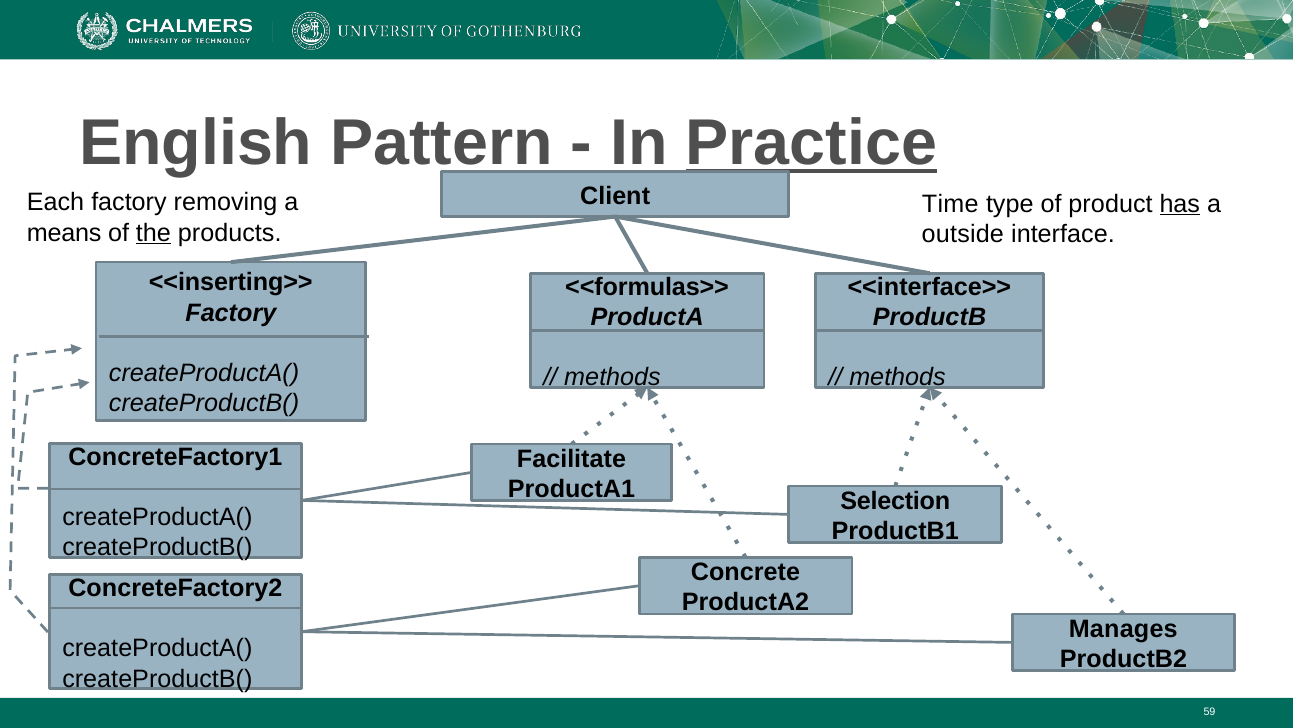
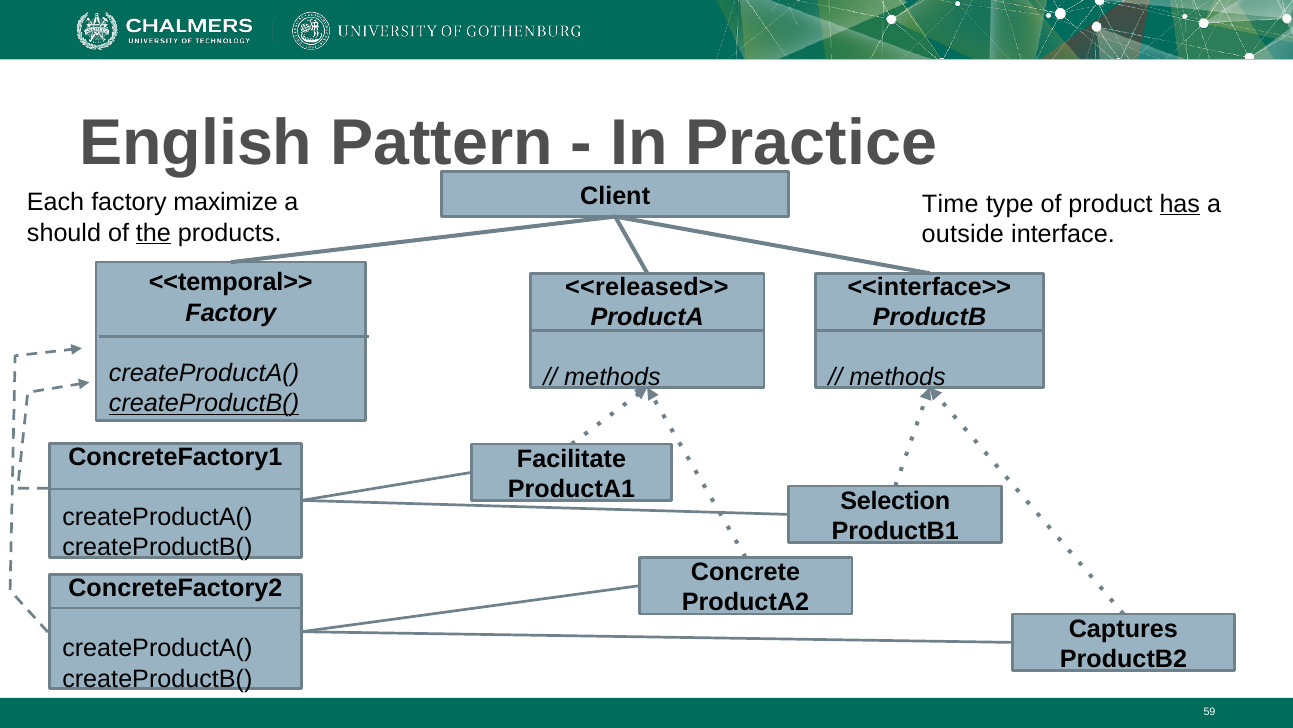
Practice underline: present -> none (811, 143)
removing: removing -> maximize (226, 203)
means: means -> should (64, 233)
<<inserting>>: <<inserting>> -> <<temporal>> (231, 282)
<<formulas>>: <<formulas>> -> <<released>> (647, 286)
createProductB( underline: none -> present (204, 403)
Manages: Manages -> Captures (1123, 628)
